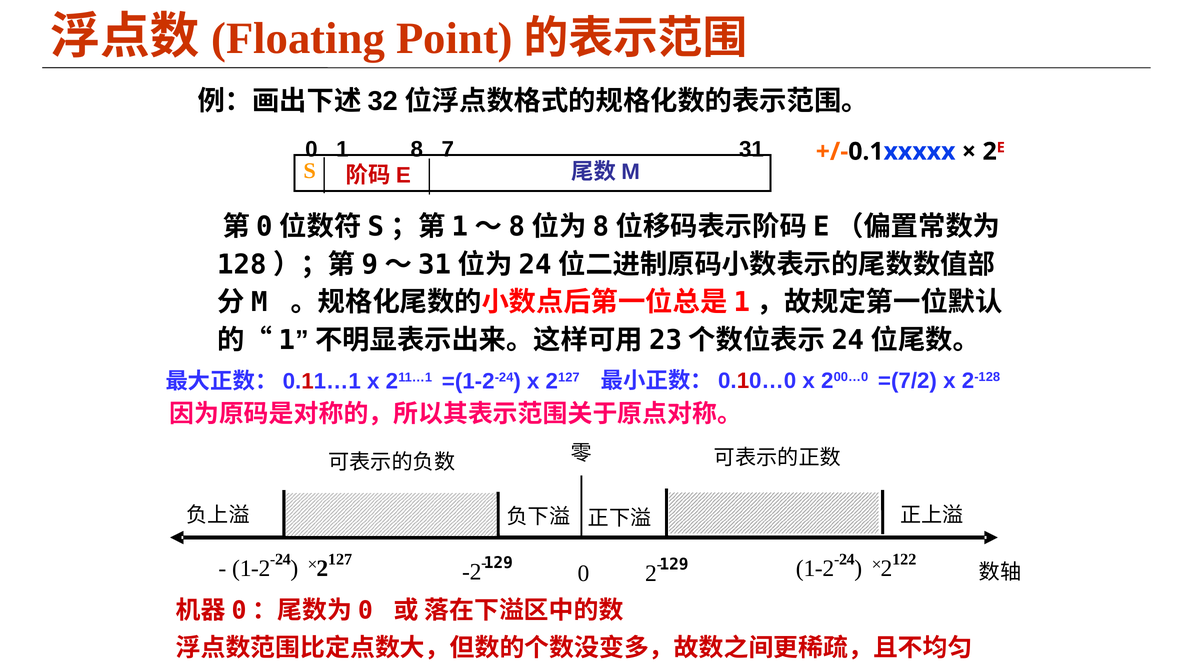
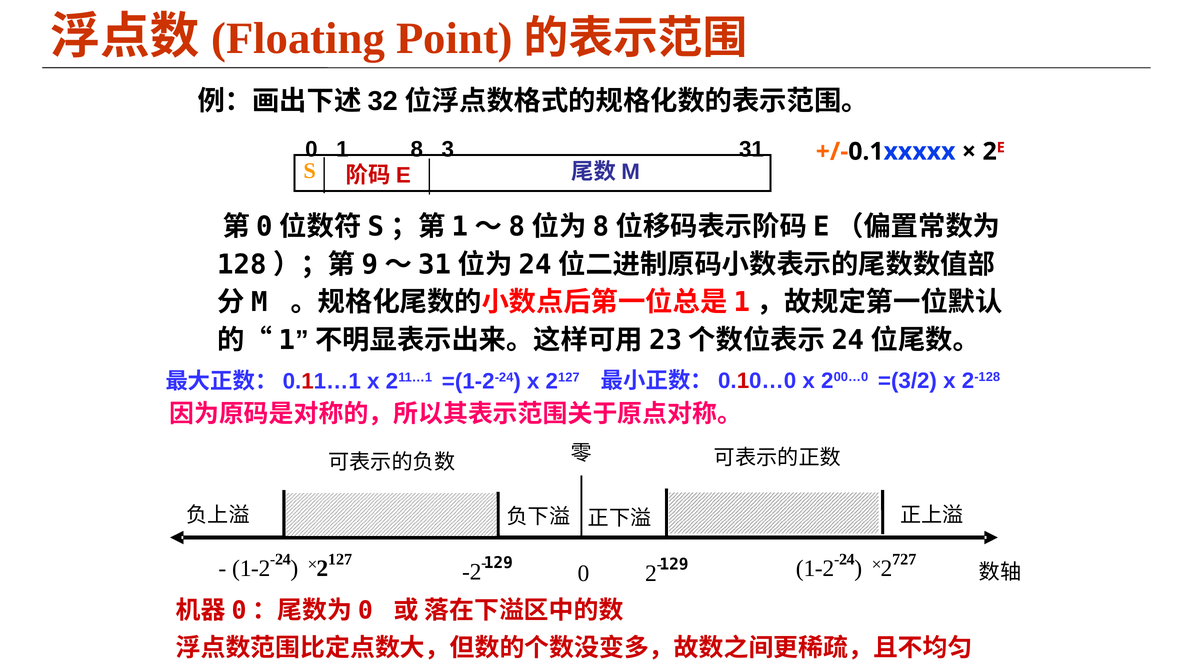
7: 7 -> 3 (448, 150)
=(7/2: =(7/2 -> =(3/2 (907, 381)
122: 122 -> 727 (904, 560)
